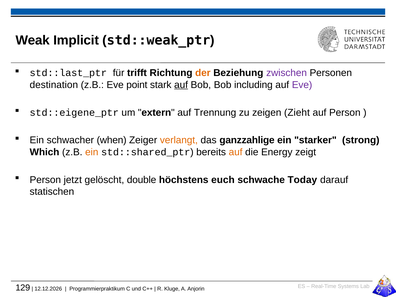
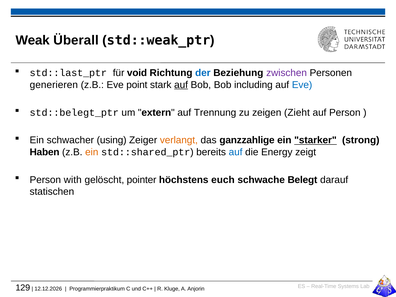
Implicit: Implicit -> Überall (76, 40)
trifft: trifft -> void (137, 73)
der colour: orange -> blue (203, 73)
destination: destination -> generieren (54, 85)
Eve colour: purple -> blue (302, 85)
std::eigene_ptr: std::eigene_ptr -> std::belegt_ptr (74, 112)
when: when -> using (112, 140)
starker underline: none -> present (315, 140)
Which: Which -> Haben (45, 152)
auf colour: orange -> blue (236, 152)
jetzt: jetzt -> with (73, 180)
double: double -> pointer (142, 180)
Today: Today -> Belegt (302, 180)
